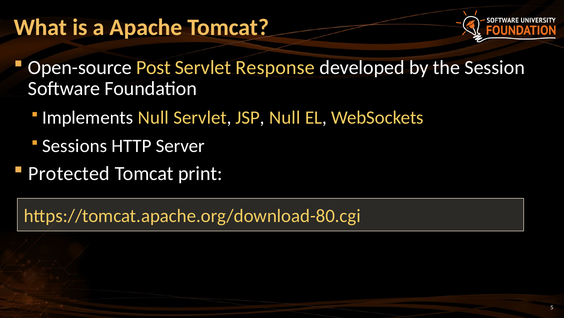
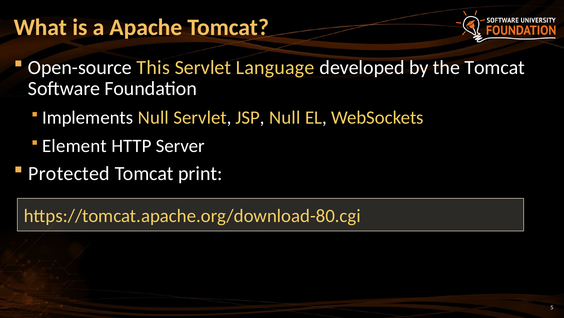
Post: Post -> This (153, 67)
Response: Response -> Language (275, 67)
the Session: Session -> Tomcat (495, 67)
Sessions: Sessions -> Element (75, 146)
